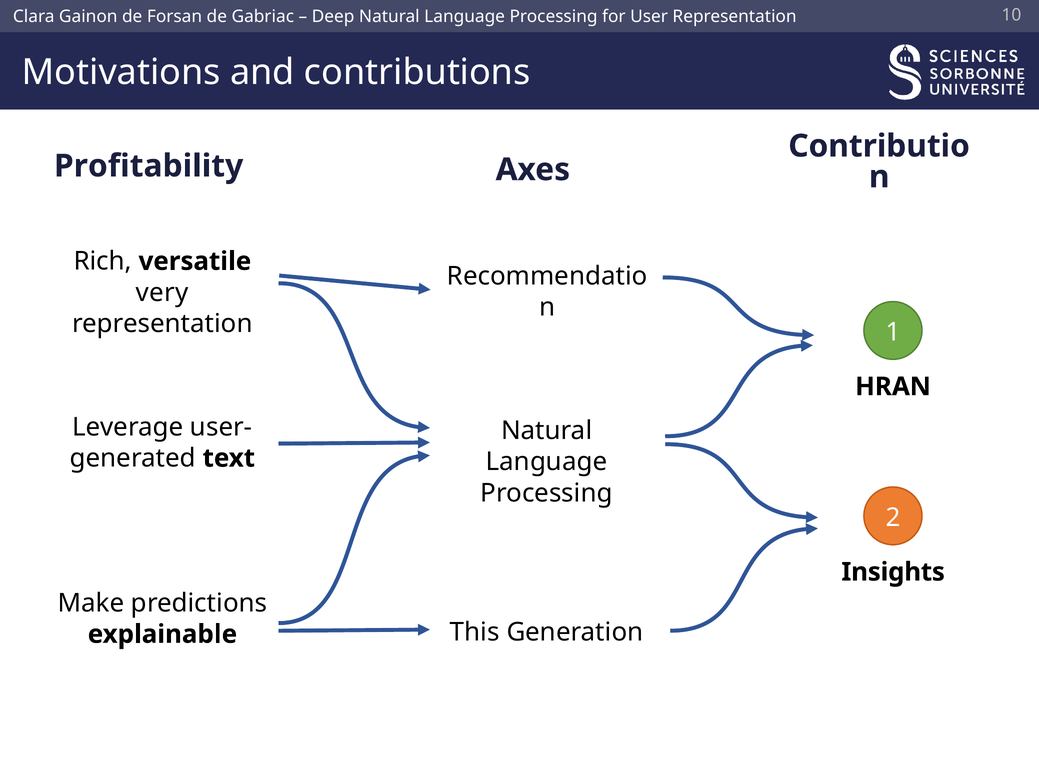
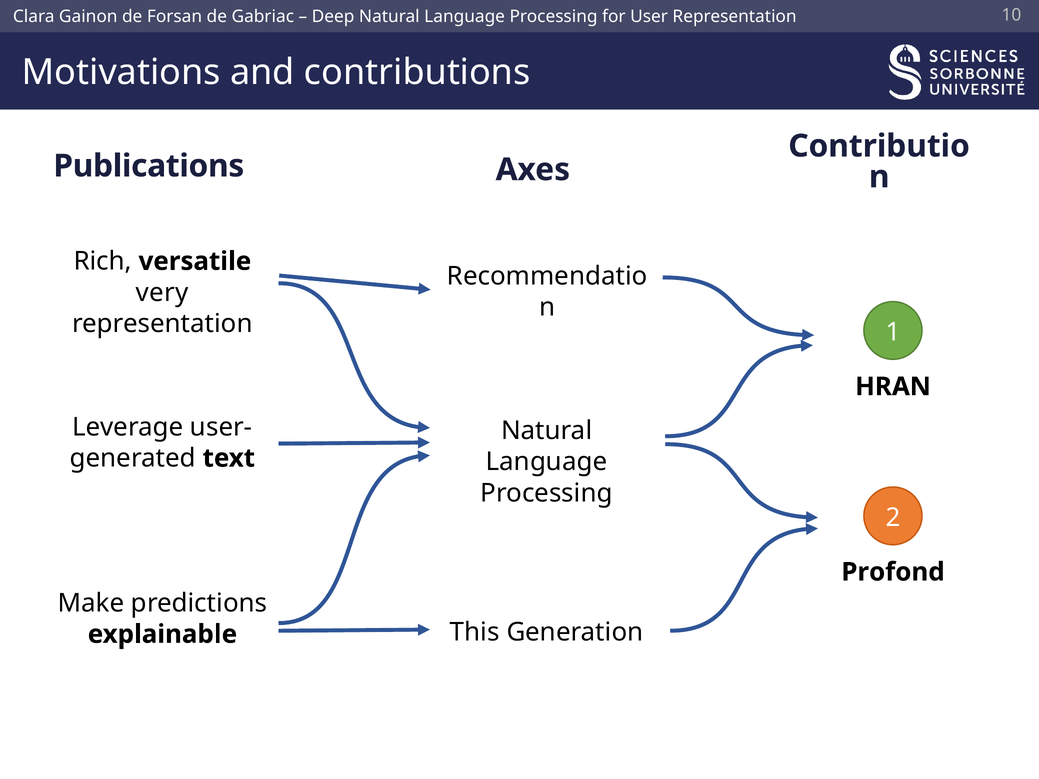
Profitability: Profitability -> Publications (149, 166)
Insights: Insights -> Profond (893, 572)
